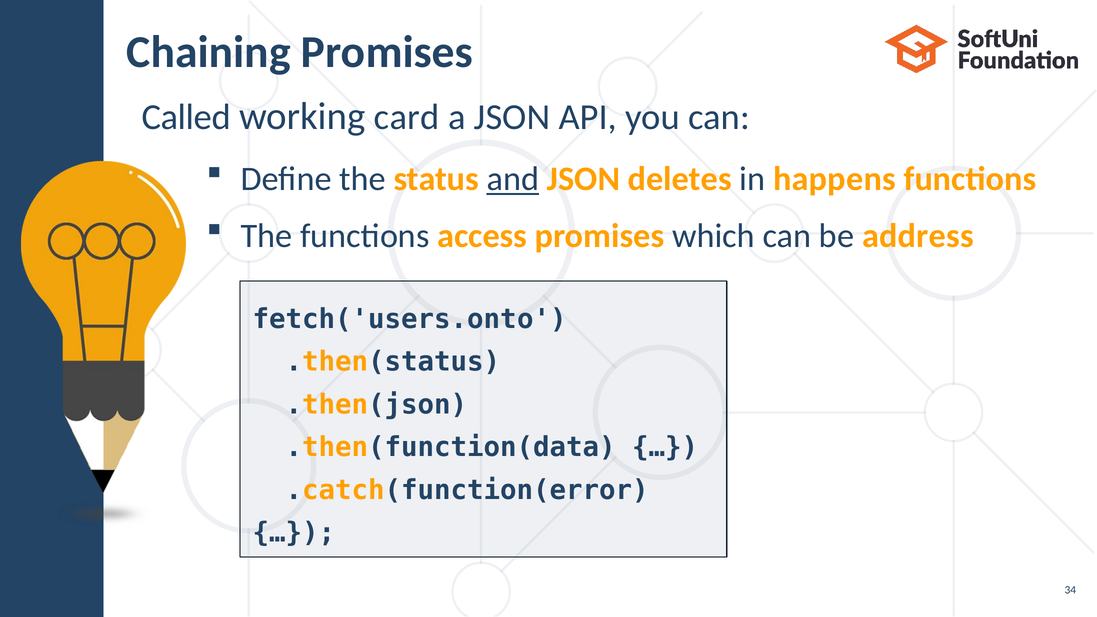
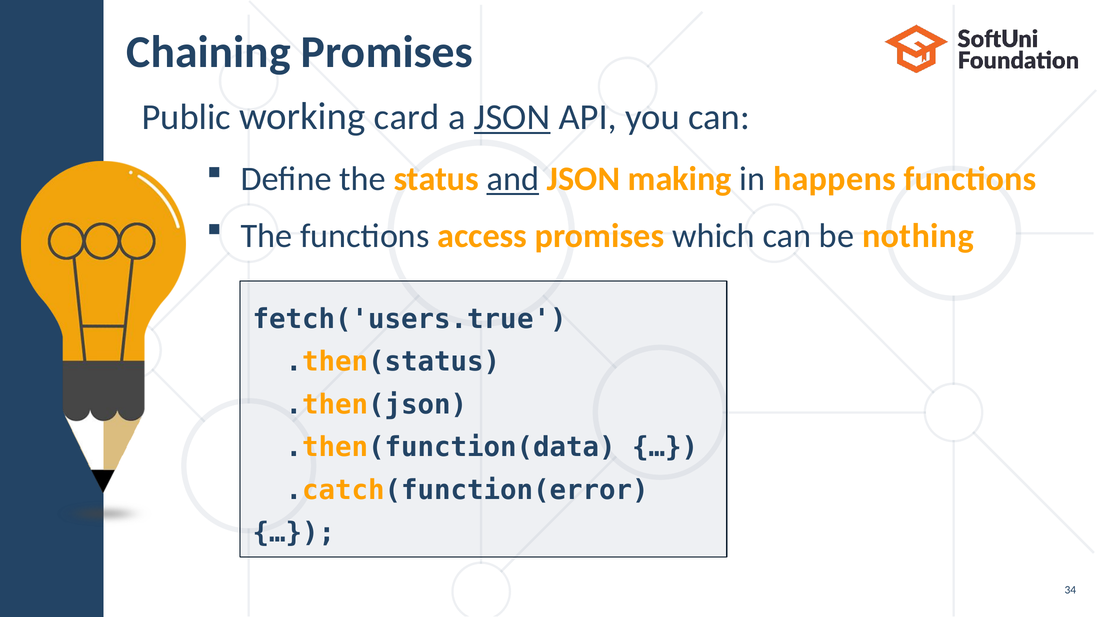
Called: Called -> Public (186, 117)
JSON underline: none -> present (512, 117)
deletes: deletes -> making (680, 179)
address: address -> nothing (918, 236)
fetch('users.onto: fetch('users.onto -> fetch('users.true (410, 319)
